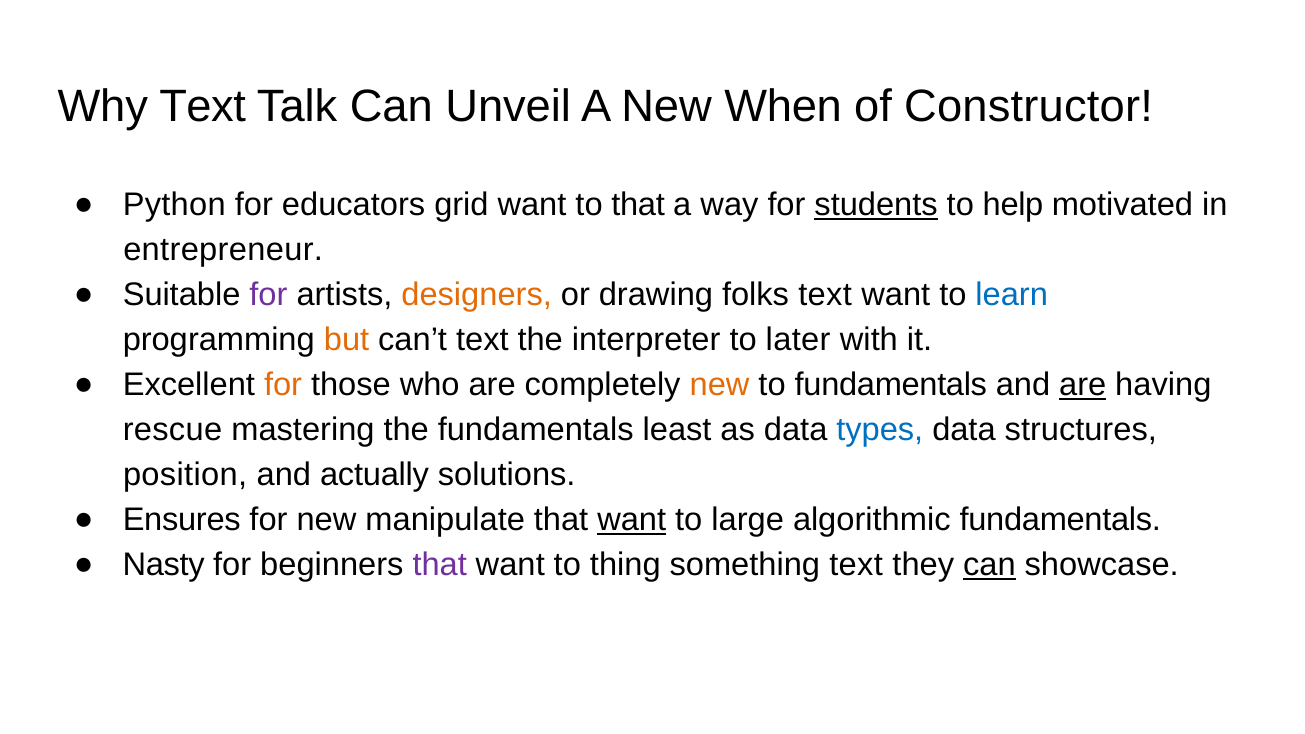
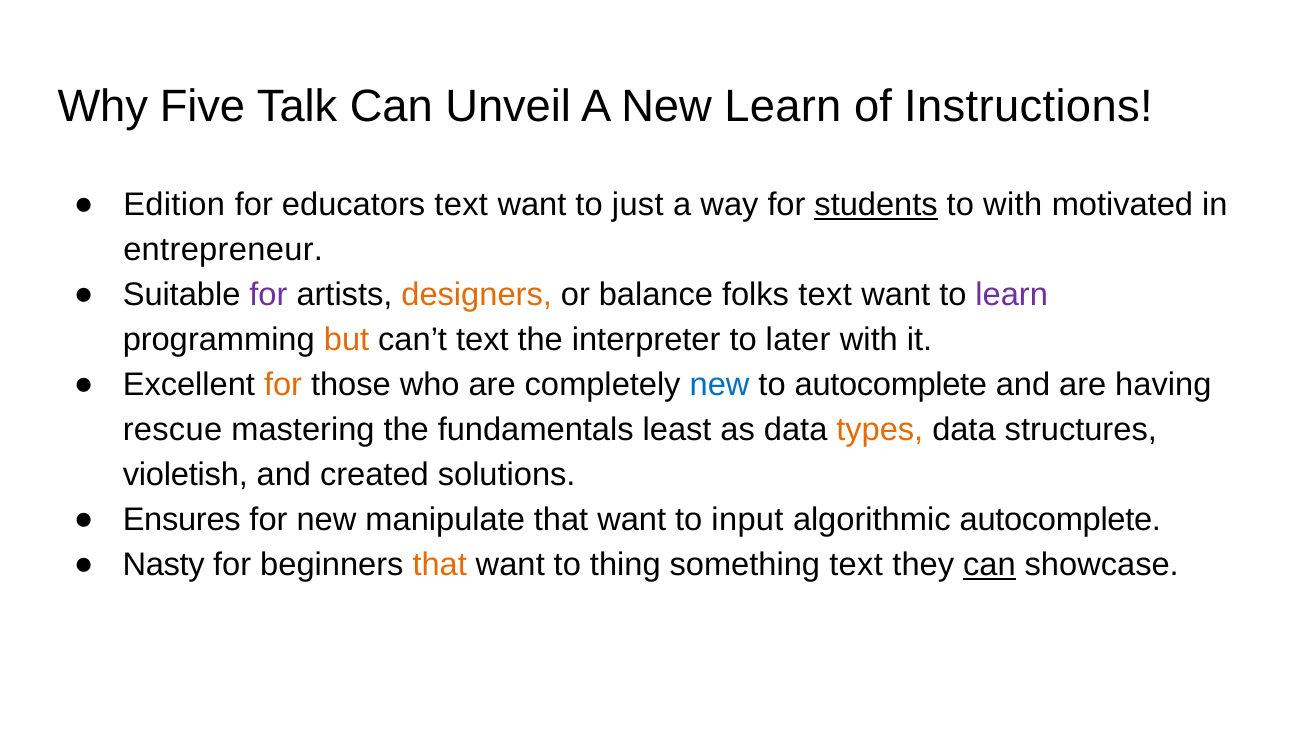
Why Text: Text -> Five (202, 107)
New When: When -> Learn (783, 107)
Constructor: Constructor -> Instructions (1028, 107)
Python: Python -> Edition (174, 205)
educators grid: grid -> text (461, 205)
to that: that -> just (638, 205)
to help: help -> with (1013, 205)
drawing: drawing -> balance (656, 295)
learn colour: blue -> purple (1012, 295)
new colour: orange -> blue (720, 385)
to fundamentals: fundamentals -> autocomplete (891, 385)
are underline: present -> none (1083, 385)
types colour: blue -> orange (880, 430)
position: position -> violetish (185, 475)
actually: actually -> created (374, 475)
want underline: present -> none (632, 520)
large: large -> input (747, 520)
algorithmic fundamentals: fundamentals -> autocomplete (1060, 520)
that colour: purple -> orange (440, 565)
